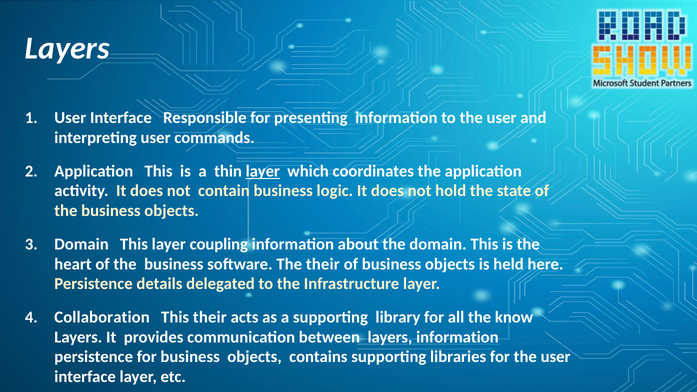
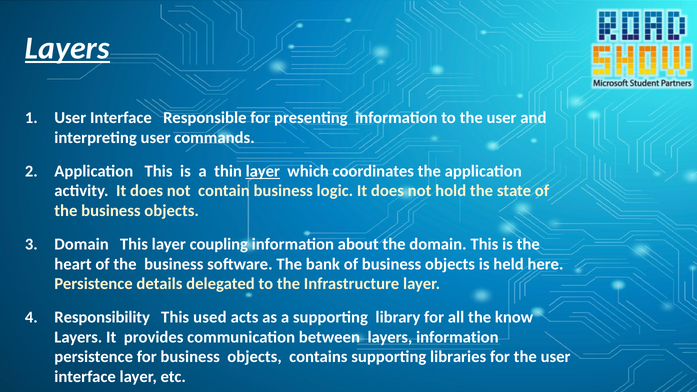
Layers underline: none -> present (67, 48)
The their: their -> bank (323, 264)
Collaboration: Collaboration -> Responsibility (102, 317)
This their: their -> used (210, 317)
